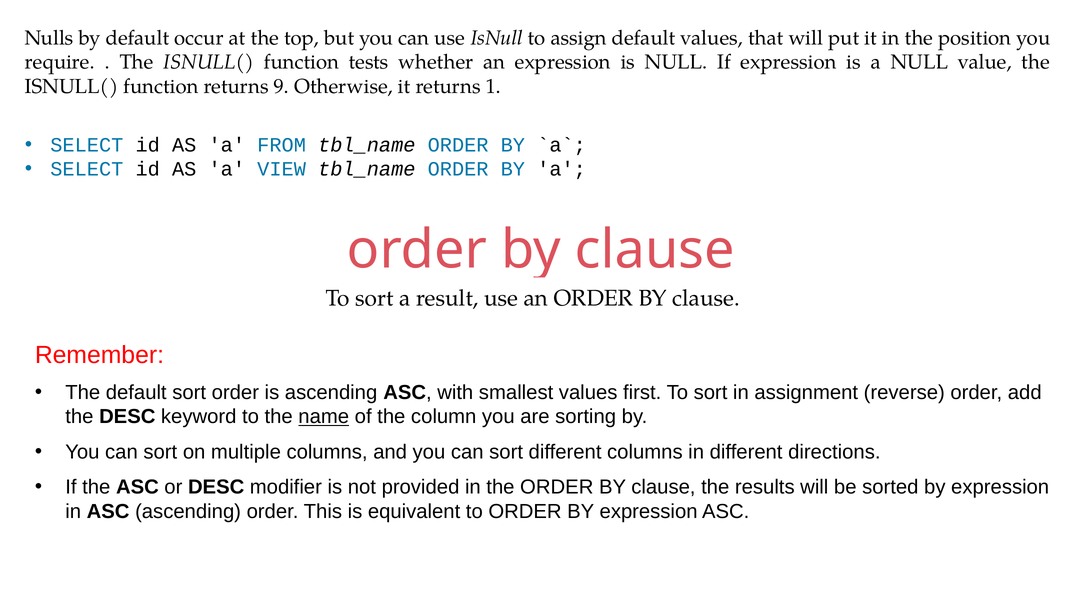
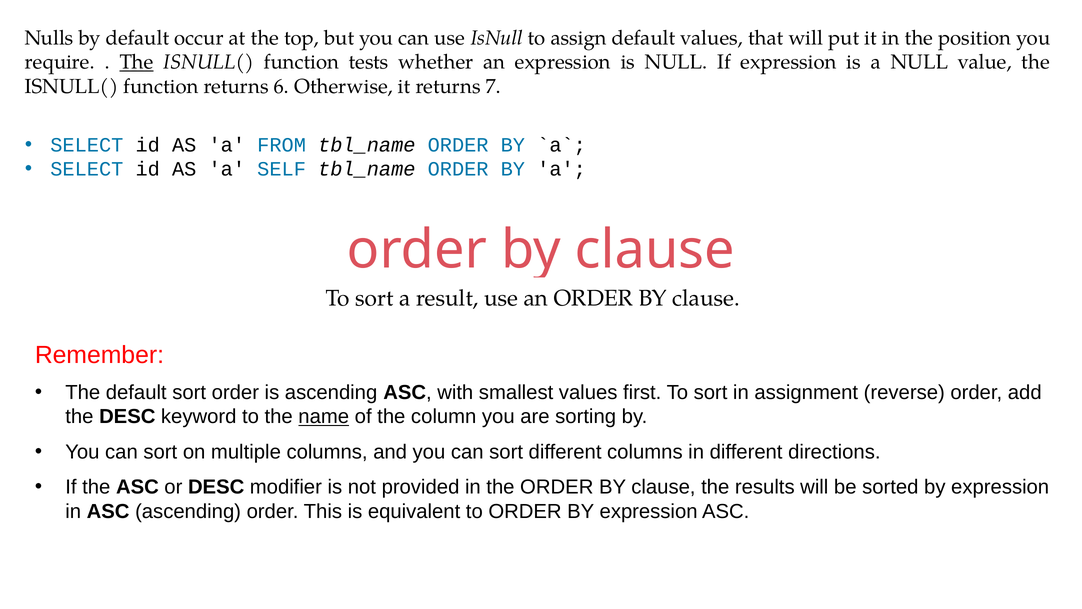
The underline: none -> present (136, 62)
9: 9 -> 6 (281, 87)
1: 1 -> 7 (493, 87)
VIEW: VIEW -> SELF (282, 169)
